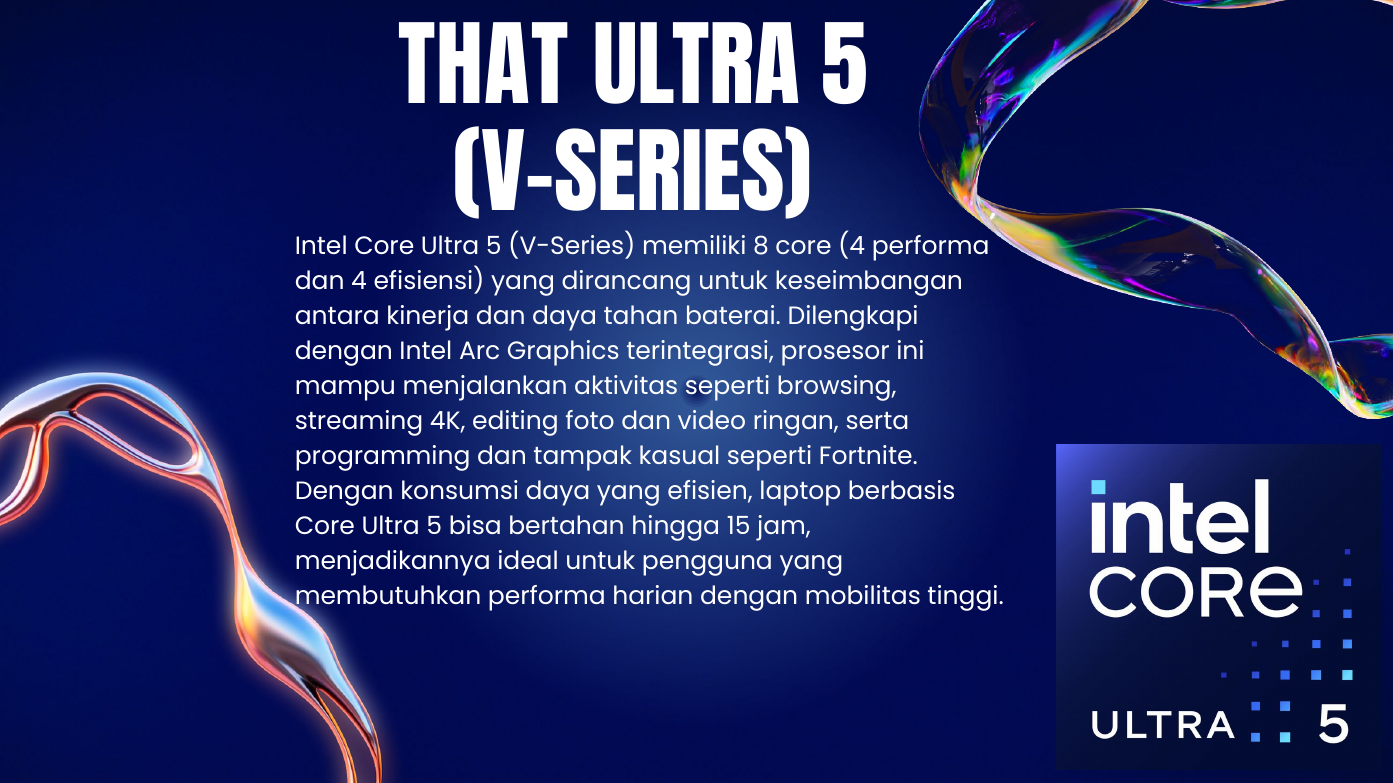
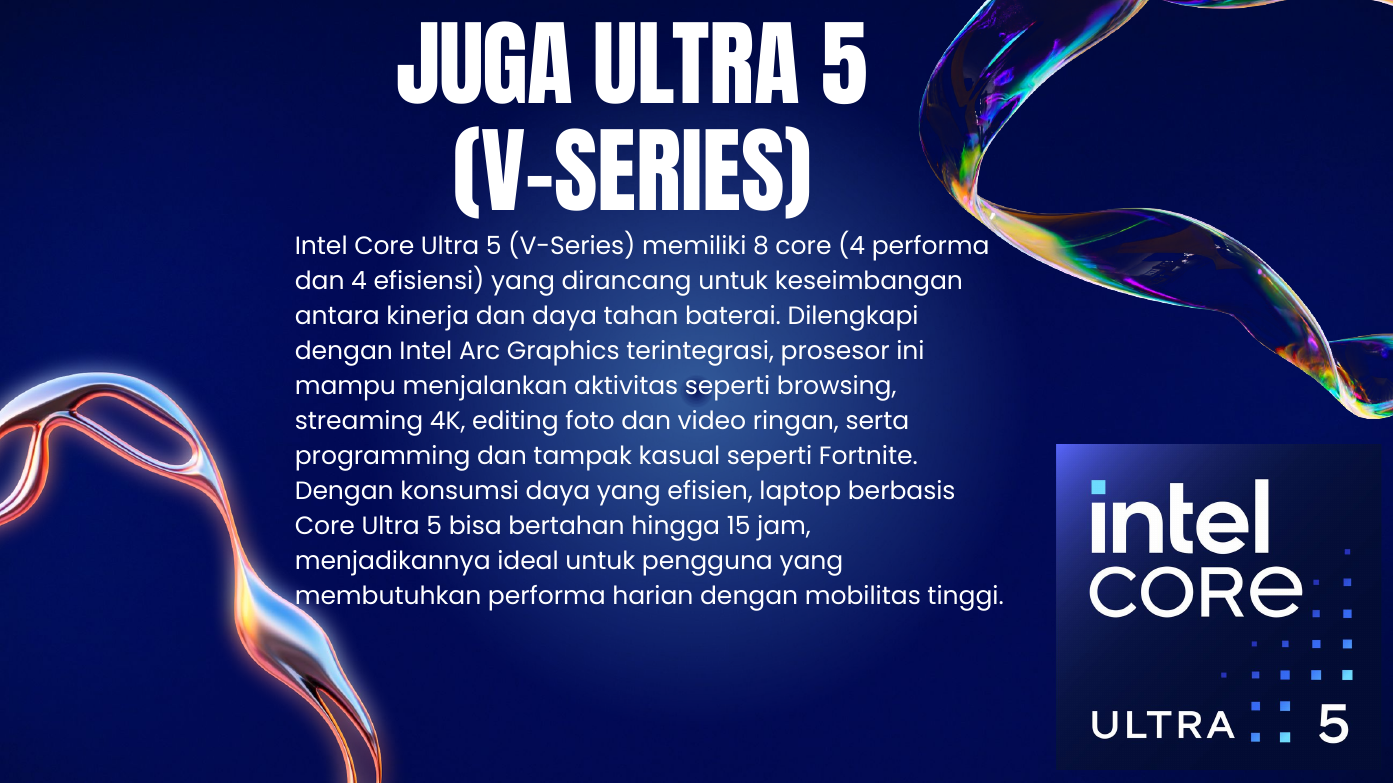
THAT: THAT -> JUGA (485, 73)
